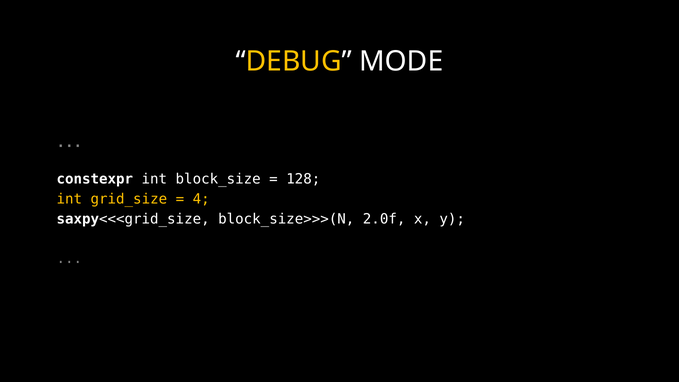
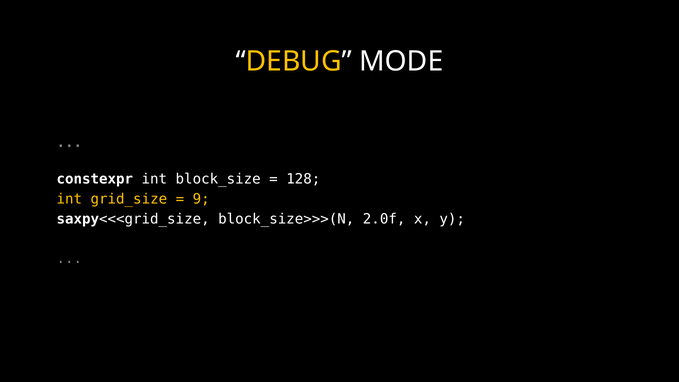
4: 4 -> 9 (201, 199)
